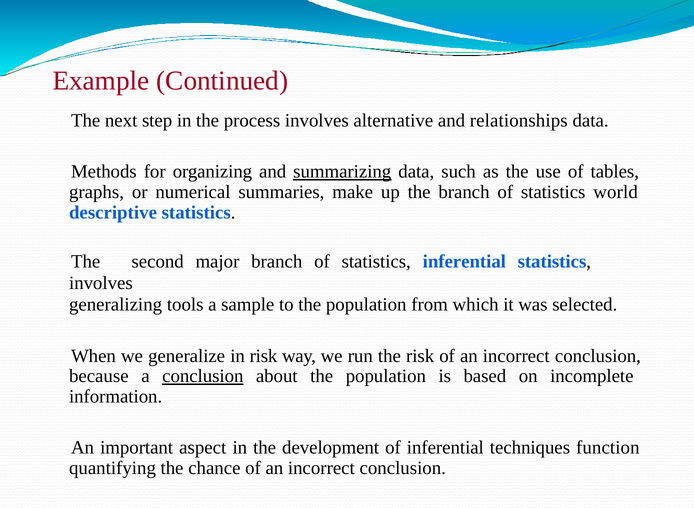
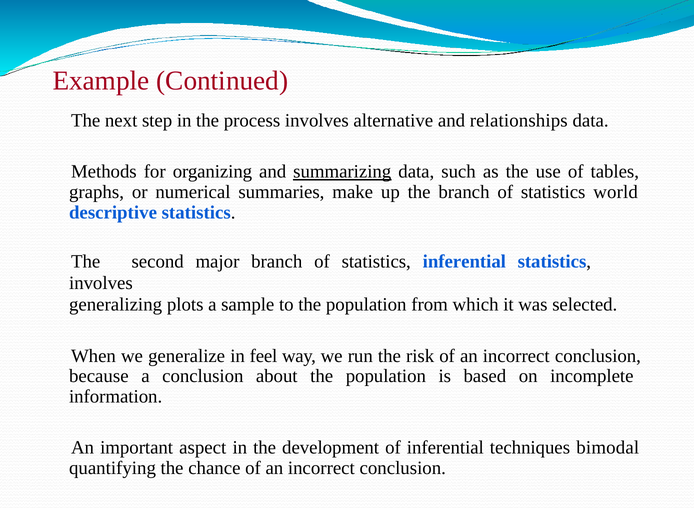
tools: tools -> plots (185, 305)
in risk: risk -> feel (263, 356)
conclusion underline: present -> none (203, 377)
function: function -> bimodal (608, 448)
